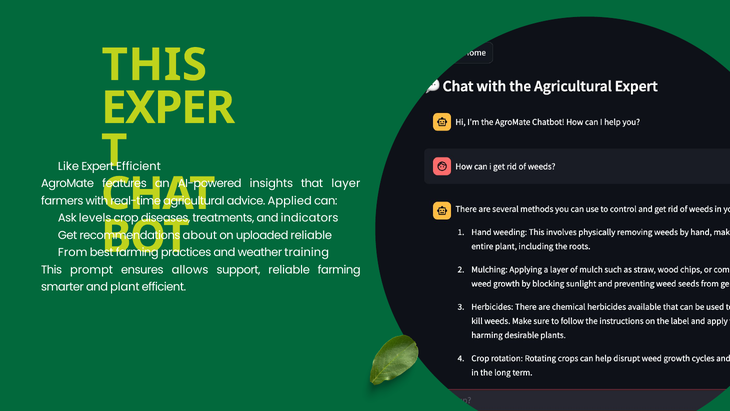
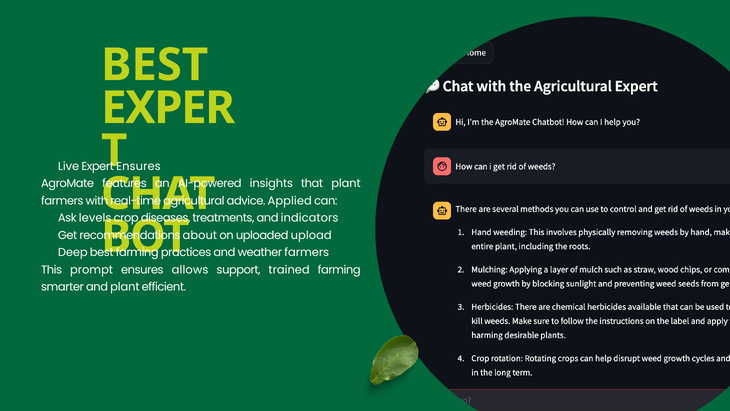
THIS: THIS -> BEST (155, 65)
Like: Like -> Live (69, 166)
Efficient: Efficient -> Ensures (138, 166)
that layer: layer -> plant (346, 183)
uploaded reliable: reliable -> upload (311, 235)
From: From -> Deep (73, 252)
weather training: training -> farmers (307, 252)
support reliable: reliable -> trained (289, 270)
